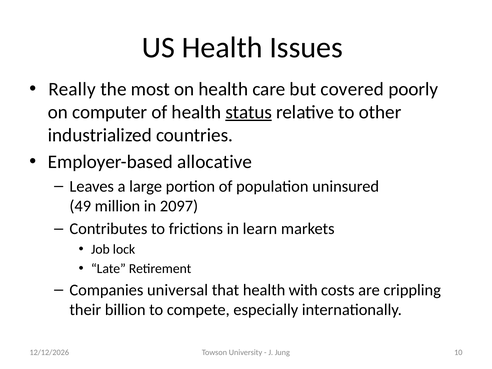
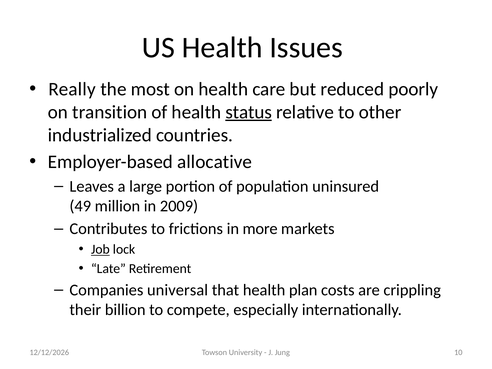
covered: covered -> reduced (352, 89)
computer: computer -> transition (110, 112)
2097: 2097 -> 2009 (179, 206)
learn: learn -> more (260, 229)
Job underline: none -> present (100, 249)
with: with -> plan (303, 290)
